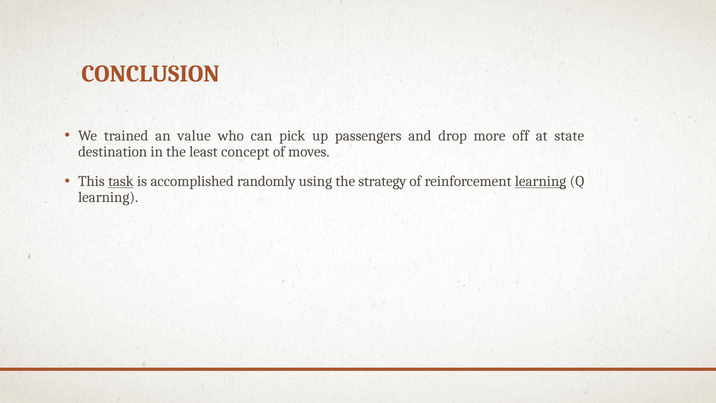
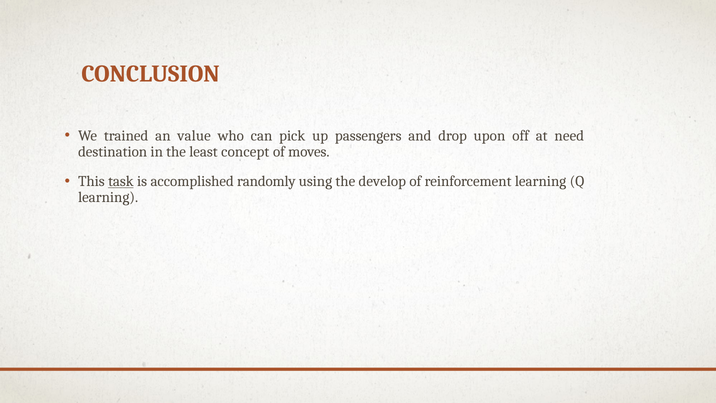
more: more -> upon (489, 136)
state: state -> need (569, 136)
strategy: strategy -> develop (382, 181)
learning underline: present -> none (541, 181)
